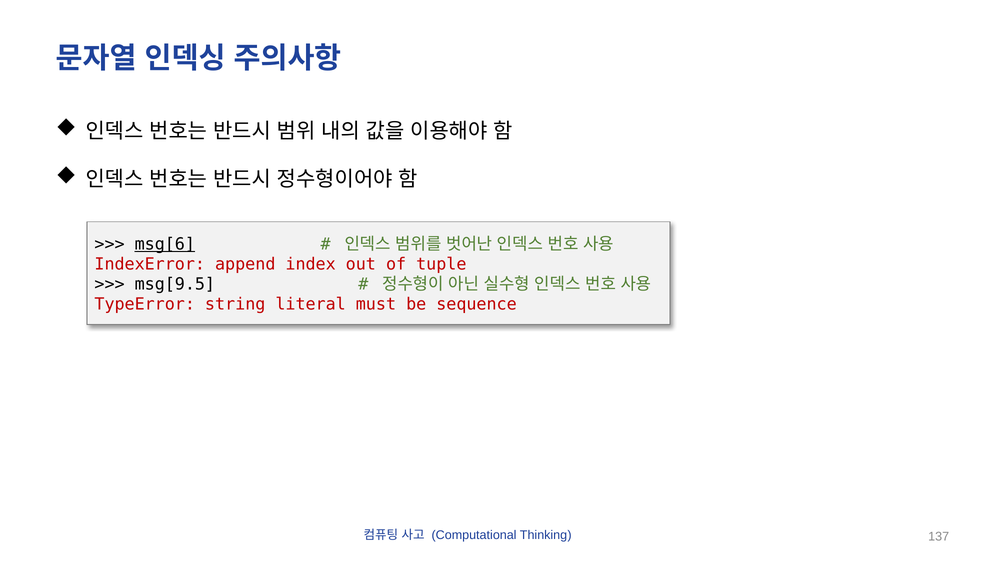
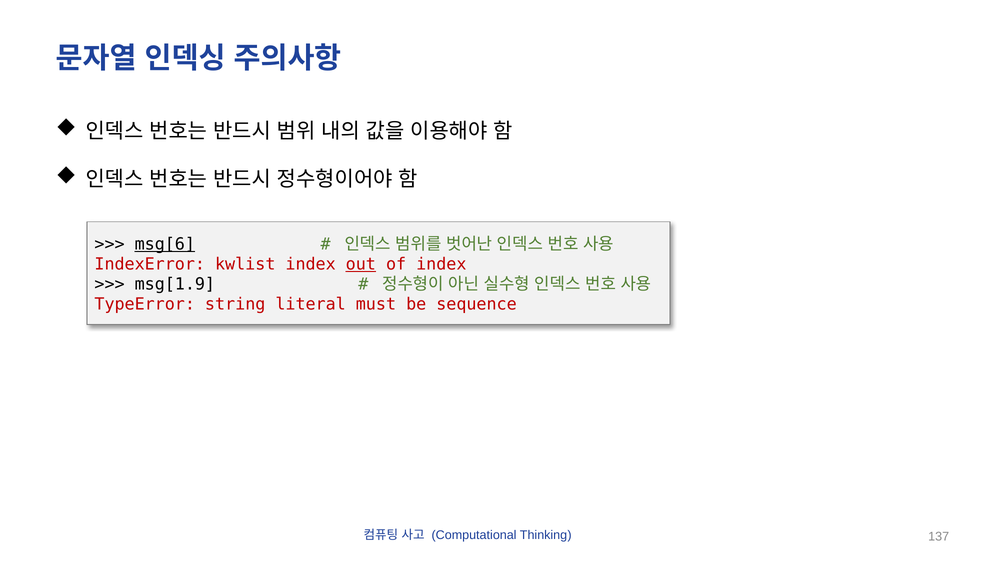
append: append -> kwlist (245, 264)
out underline: none -> present (361, 264)
of tuple: tuple -> index (441, 264)
msg[9.5: msg[9.5 -> msg[1.9 (175, 285)
